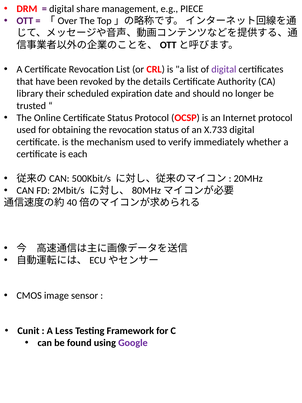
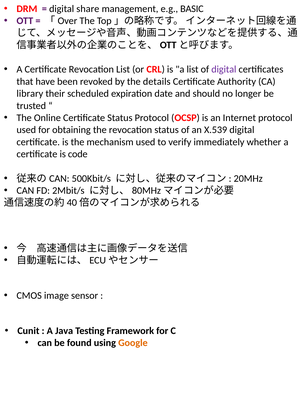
PIECE: PIECE -> BASIC (192, 9)
X.733: X.733 -> X.539 (216, 130)
each: each -> code (78, 154)
Less: Less -> Java (64, 331)
Google colour: purple -> orange (133, 343)
